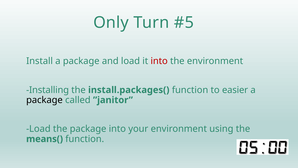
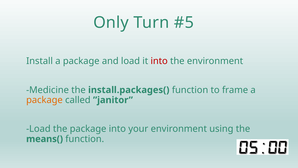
Installing: Installing -> Medicine (48, 90)
easier: easier -> frame (235, 90)
package colour: black -> orange (44, 100)
